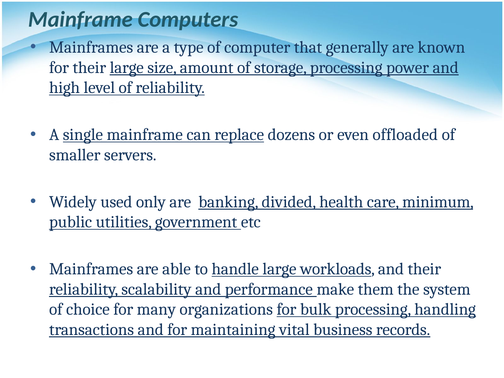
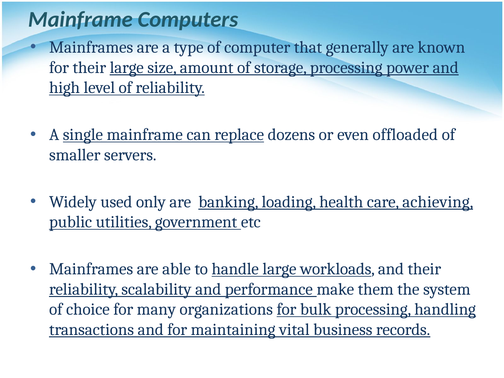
divided: divided -> loading (289, 202)
minimum: minimum -> achieving (438, 202)
